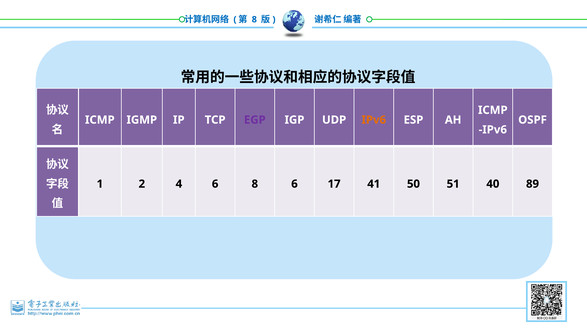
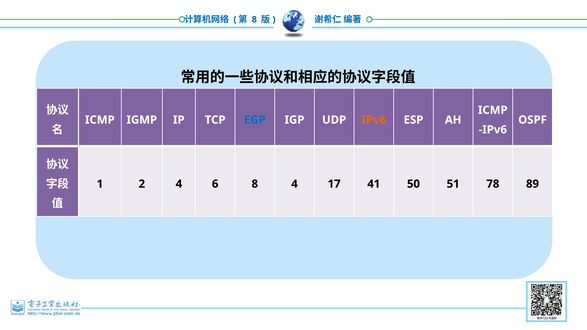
EGP colour: purple -> blue (255, 120)
8 6: 6 -> 4 (294, 184)
40: 40 -> 78 (493, 184)
